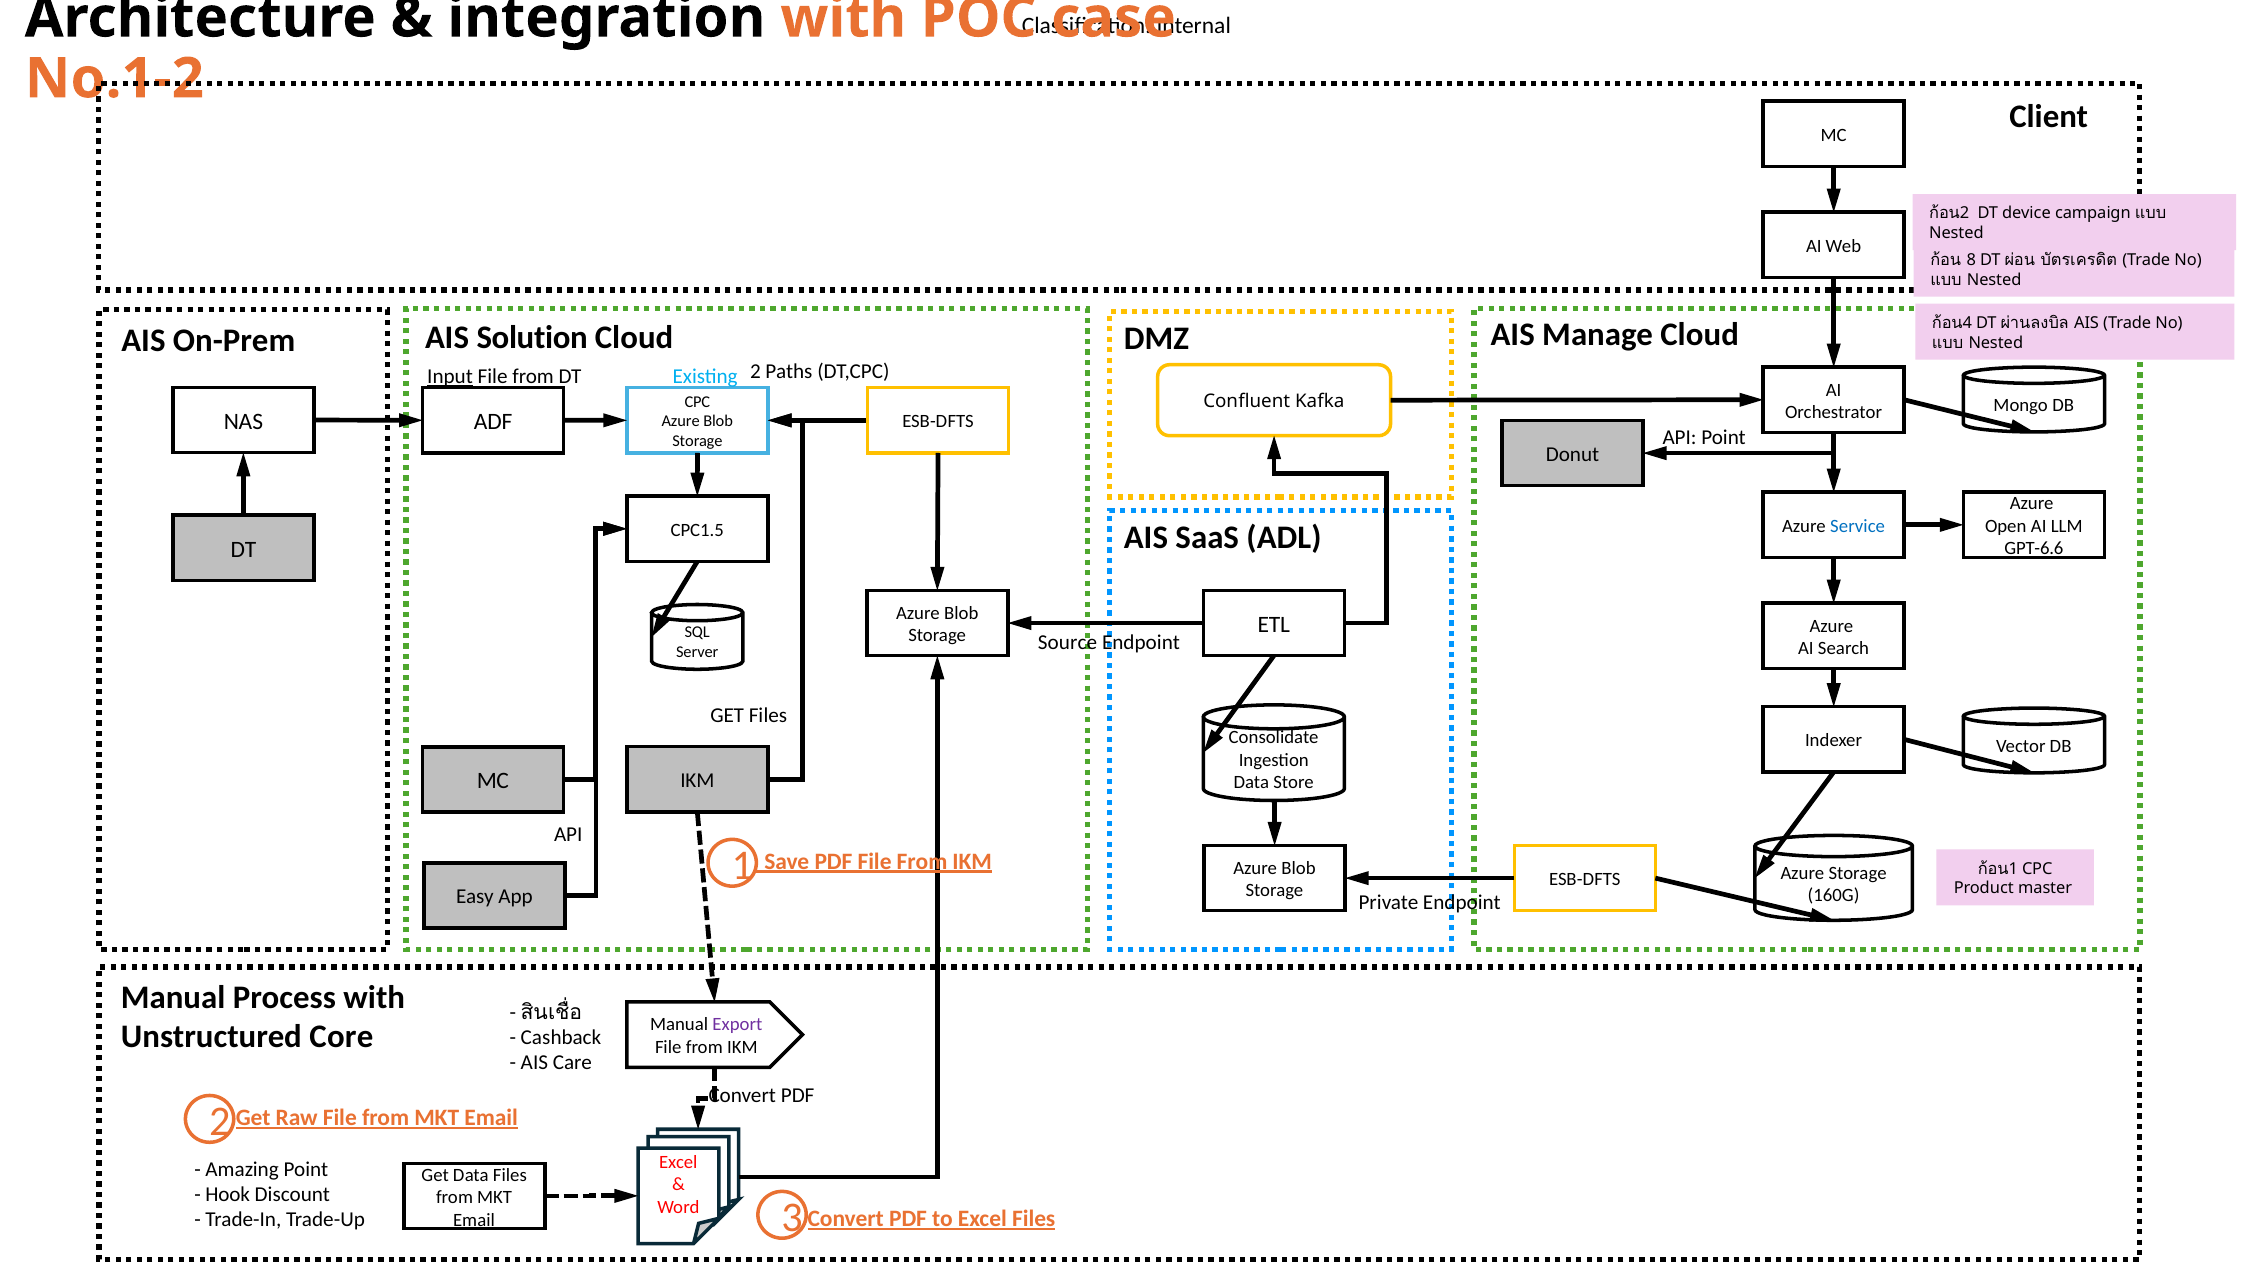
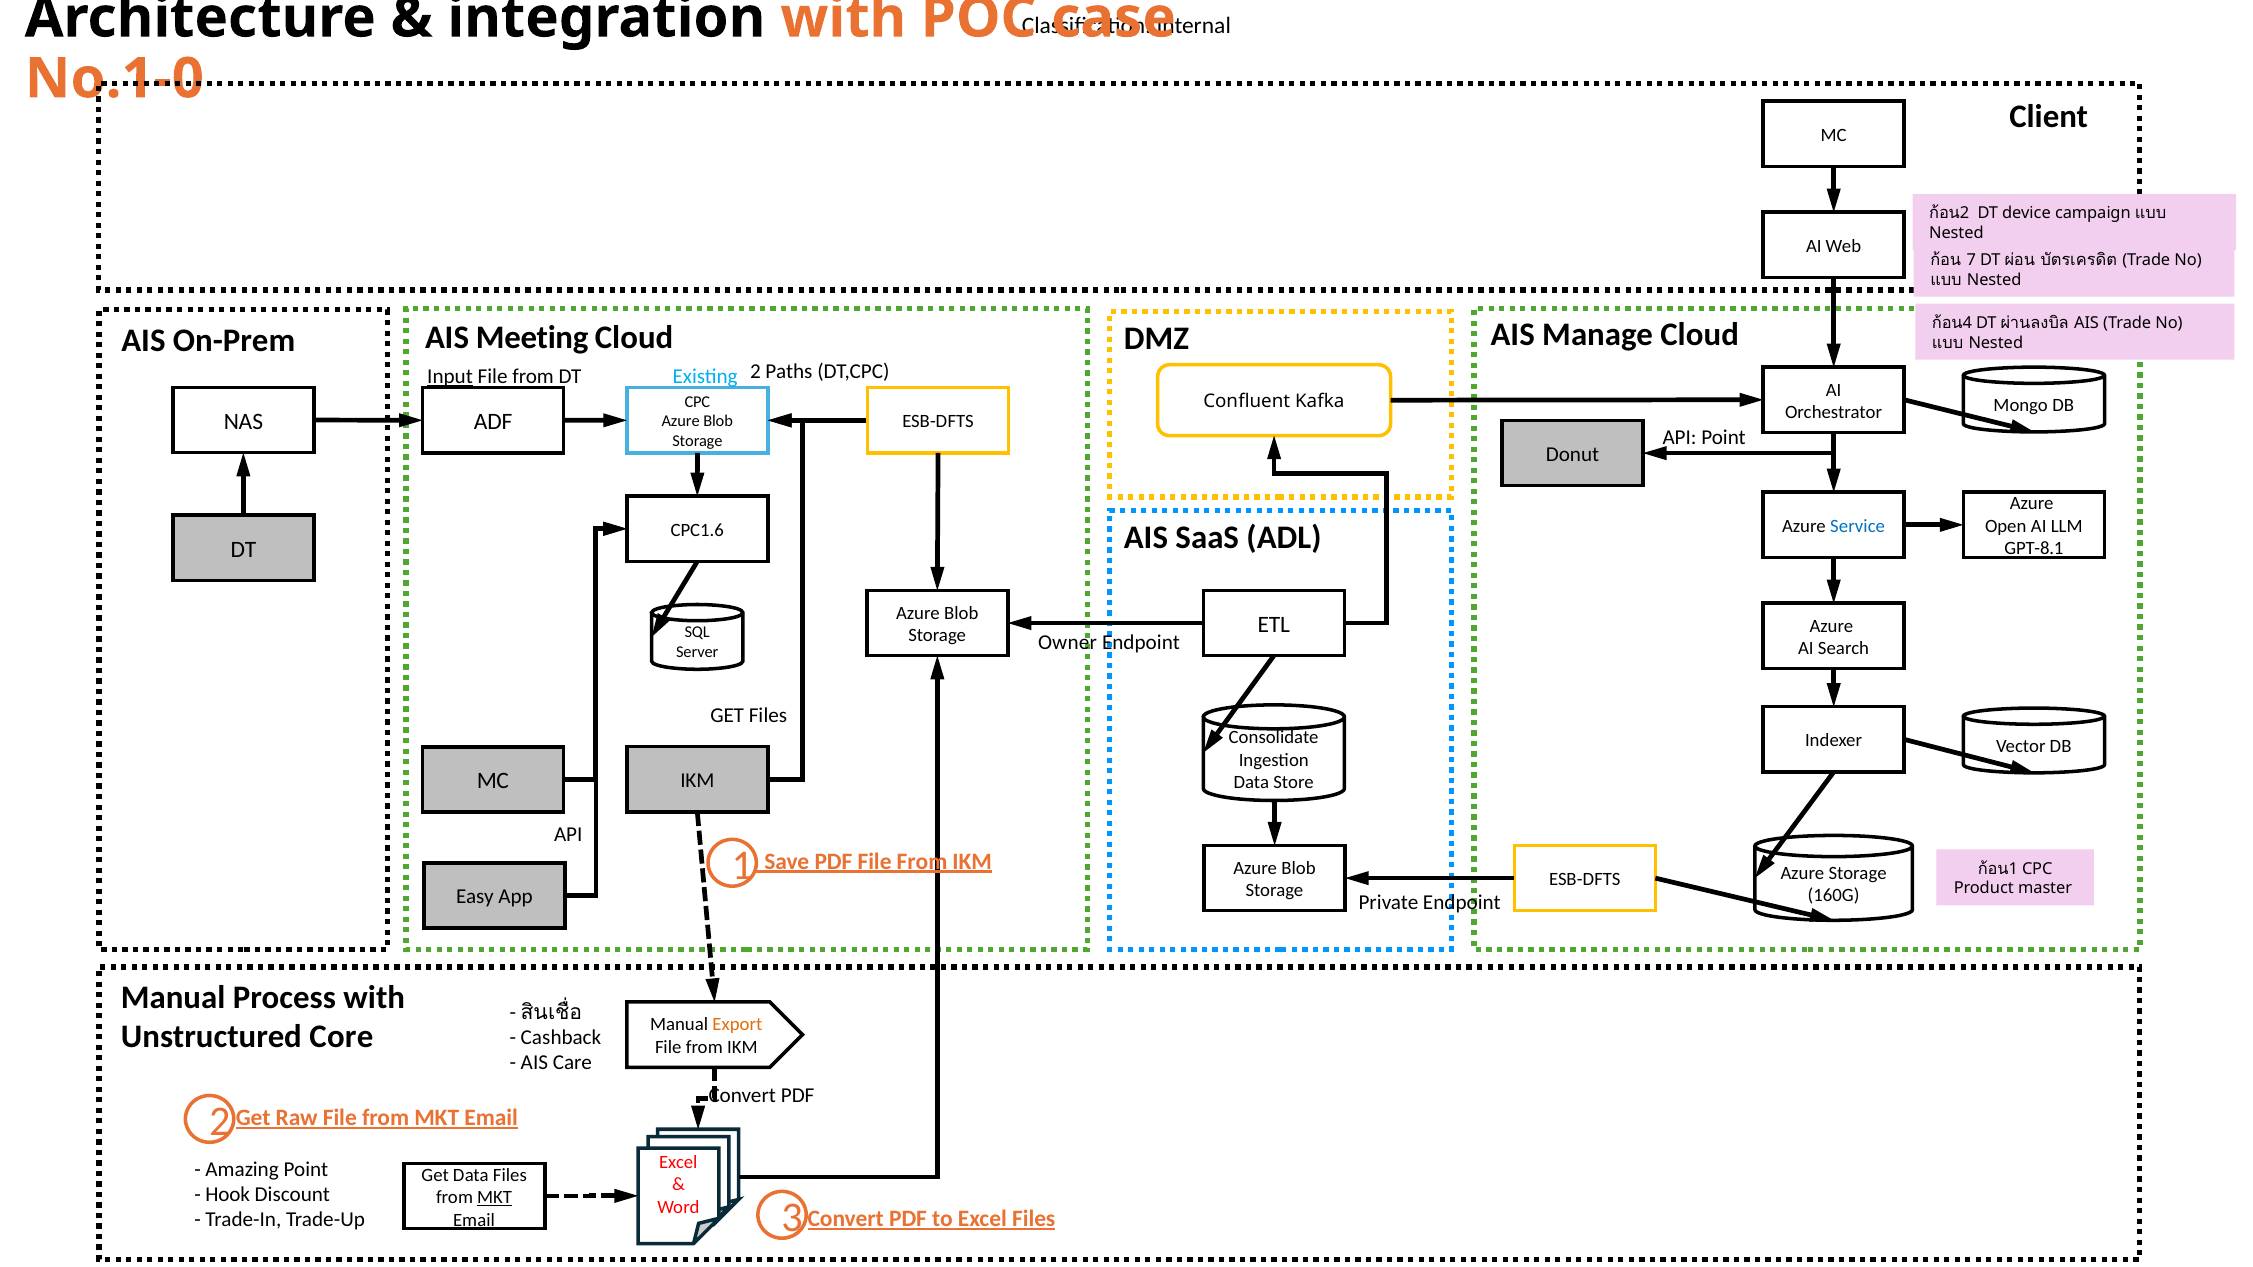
No.1-2: No.1-2 -> No.1-0 (114, 79)
8: 8 -> 7 (1971, 260)
Solution: Solution -> Meeting (532, 338)
CPC1.5: CPC1.5 -> CPC1.6 (697, 530)
GPT-6.6: GPT-6.6 -> GPT-8.1 (2034, 549)
Source: Source -> Owner (1067, 643)
Export colour: purple -> orange (737, 1025)
MKT underline: none -> present (495, 1198)
